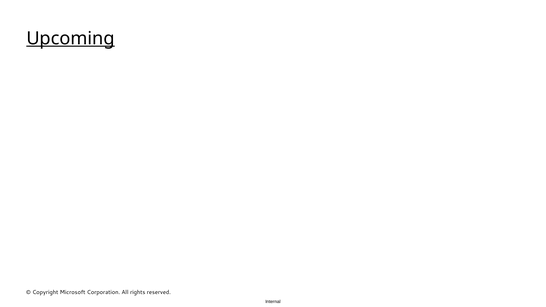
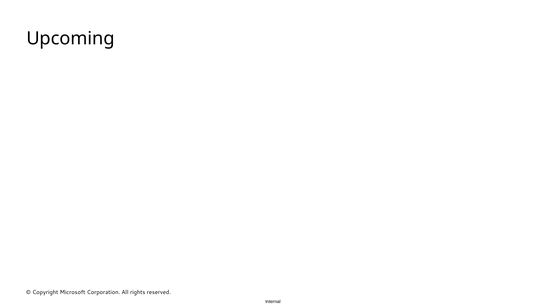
Upcoming underline: present -> none (71, 38)
